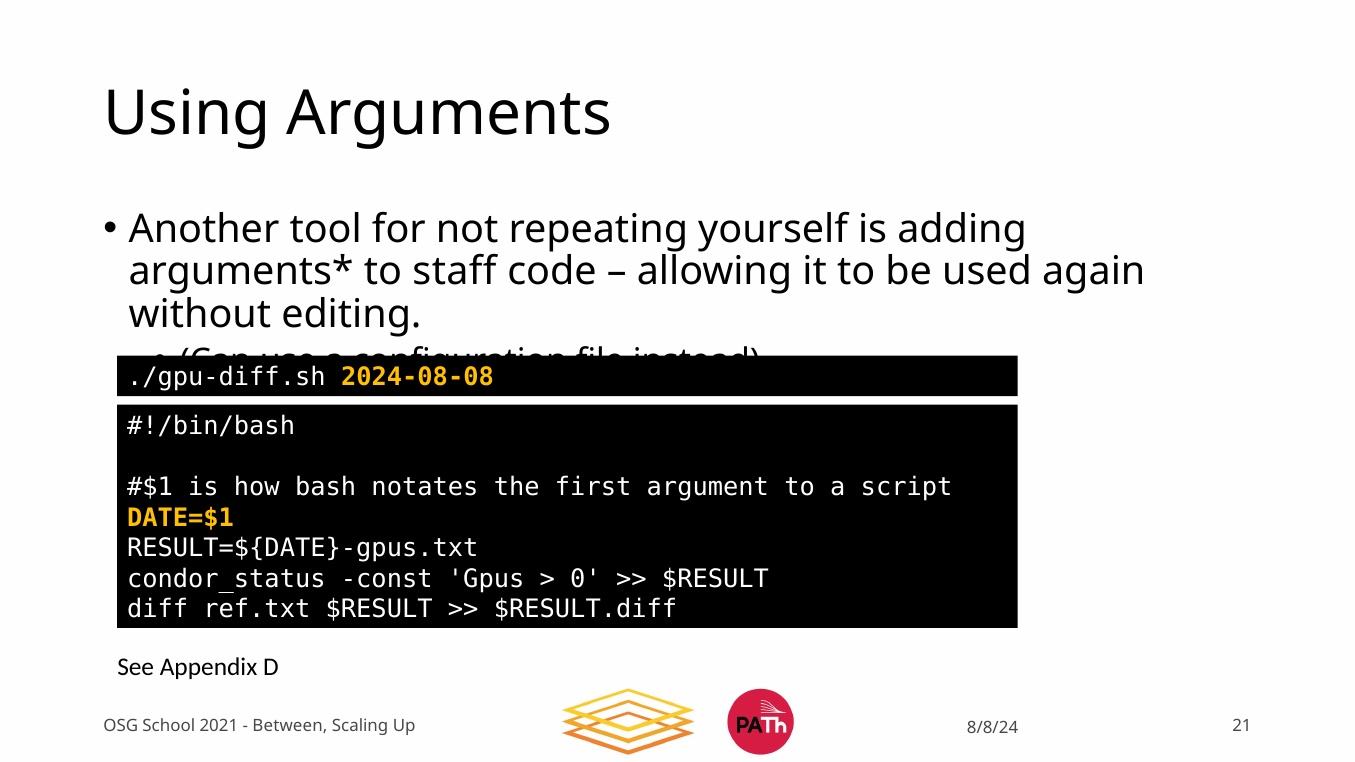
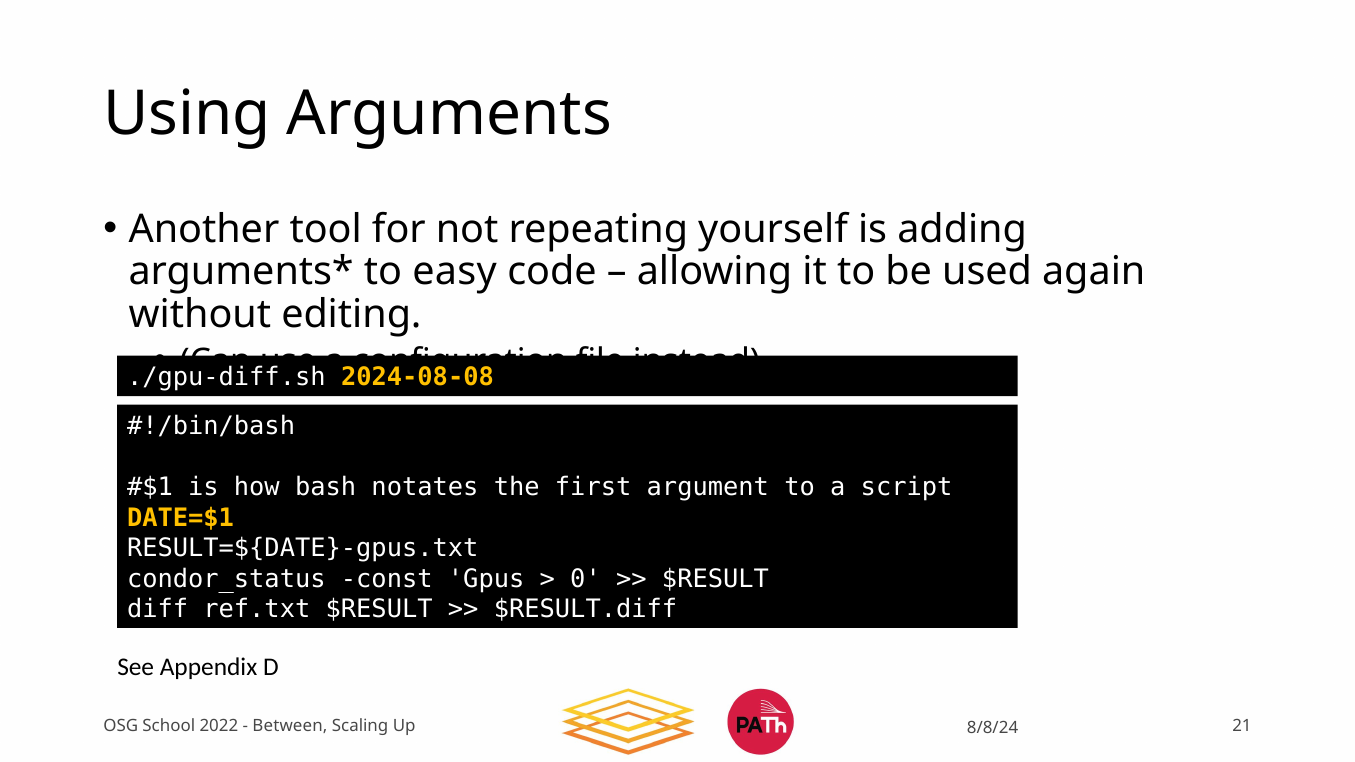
staff: staff -> easy (455, 272)
2021: 2021 -> 2022 (219, 727)
